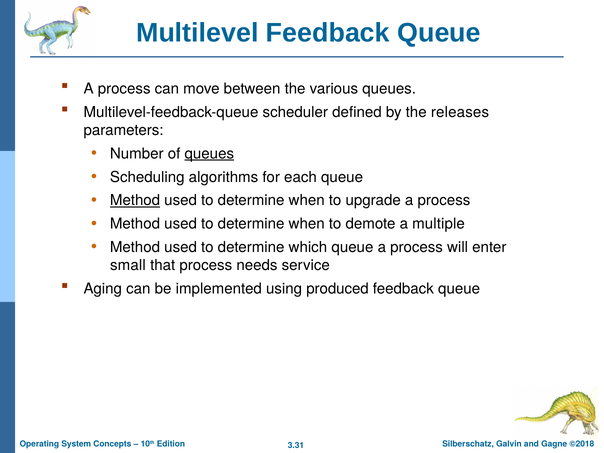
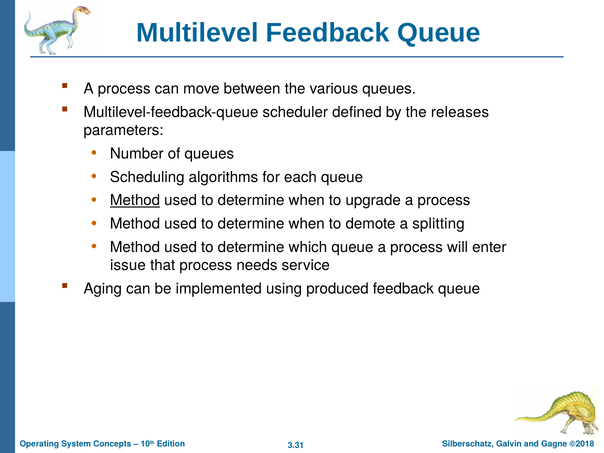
queues underline: present -> none (209, 154)
multiple: multiple -> splitting (438, 224)
small: small -> issue (128, 265)
